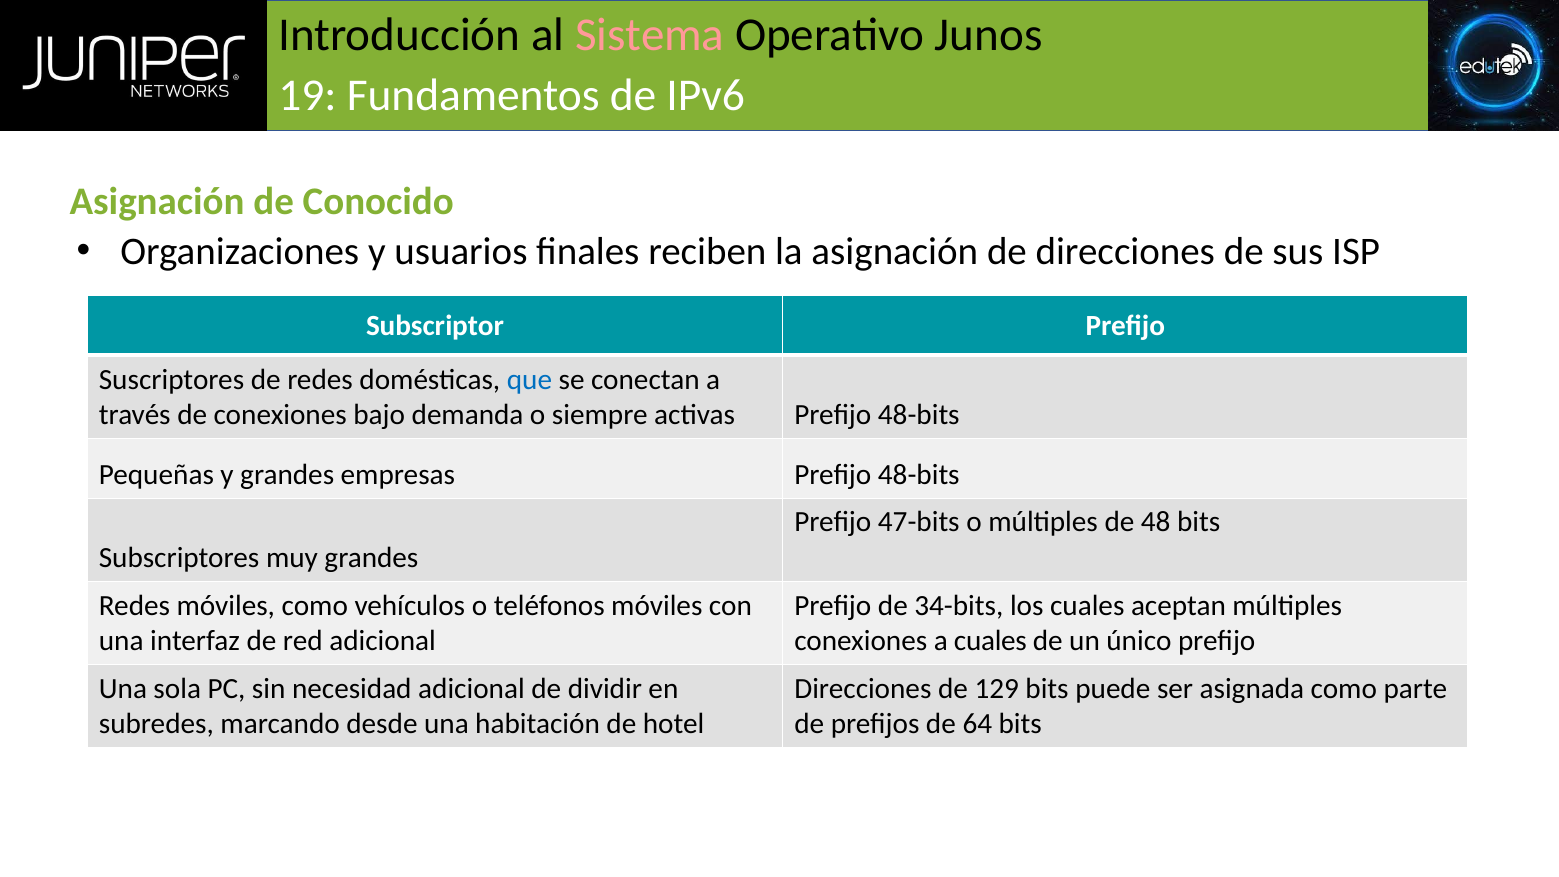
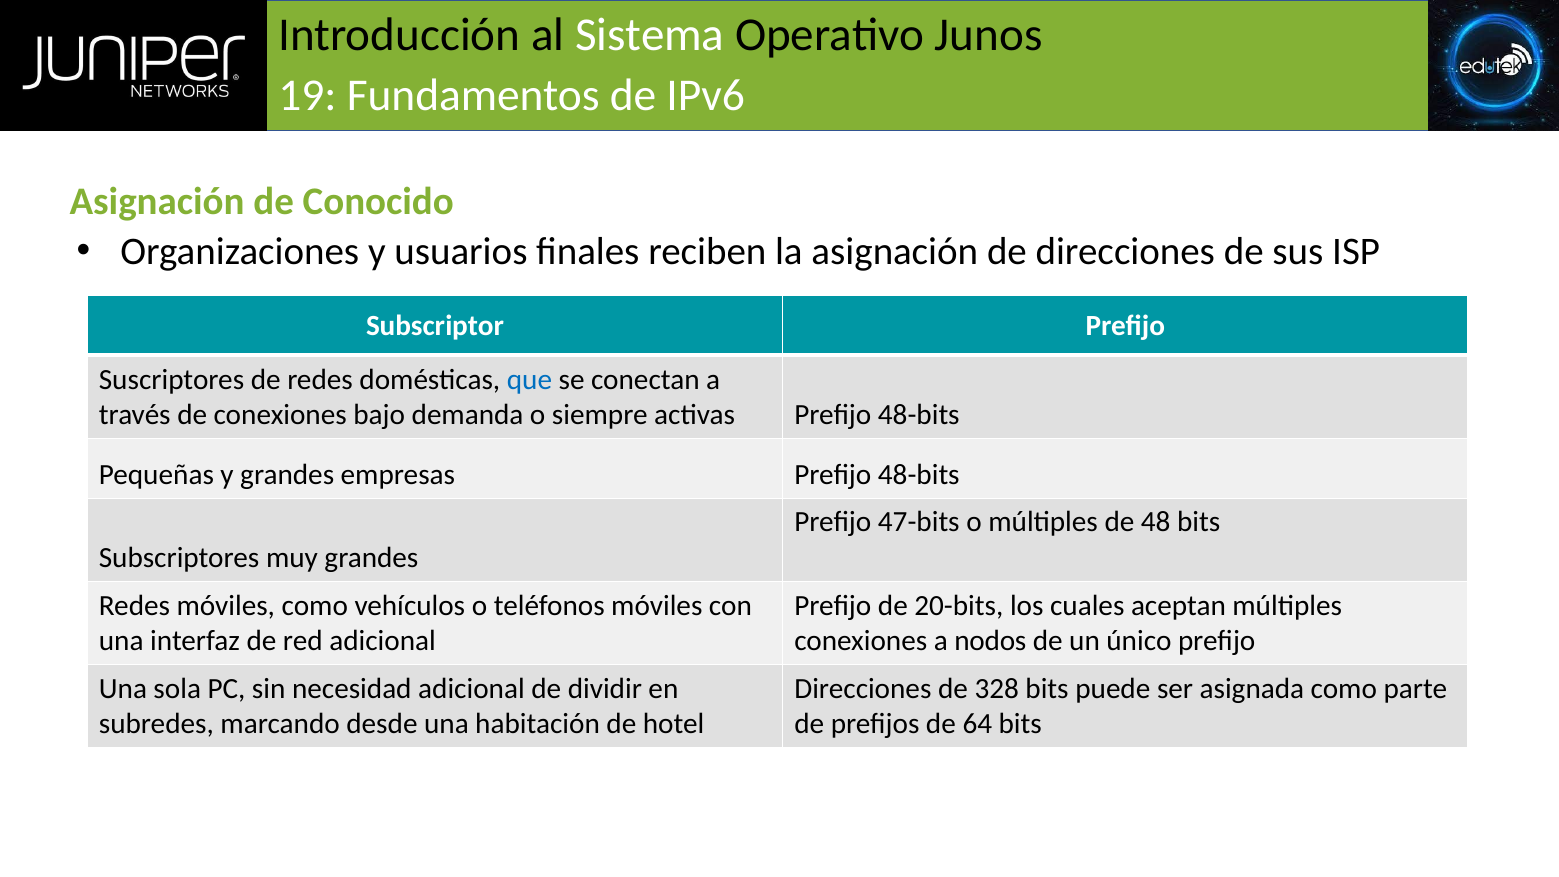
Sistema colour: pink -> white (650, 34)
34-bits: 34-bits -> 20-bits (959, 605)
a cuales: cuales -> nodos (990, 641)
129: 129 -> 328 (997, 688)
